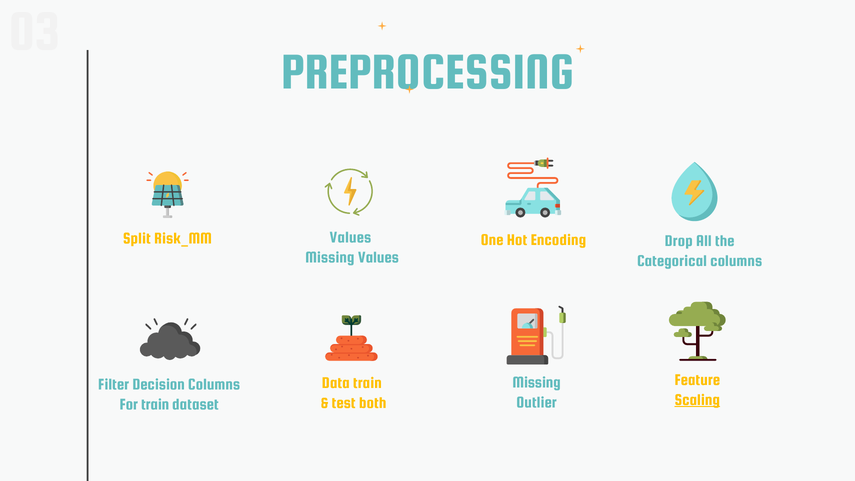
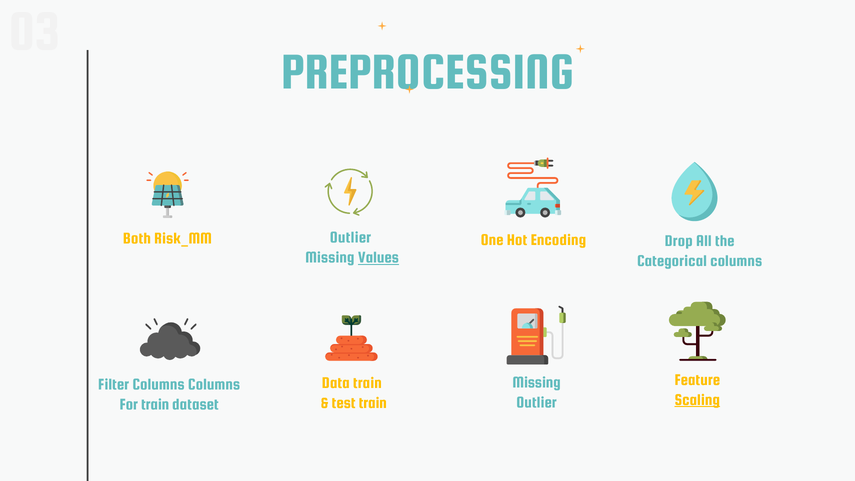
Split: Split -> Both (137, 238)
Risk_MM Values: Values -> Outlier (350, 237)
Values underline: none -> present (378, 257)
Filter Decision: Decision -> Columns (159, 384)
test both: both -> train (373, 403)
